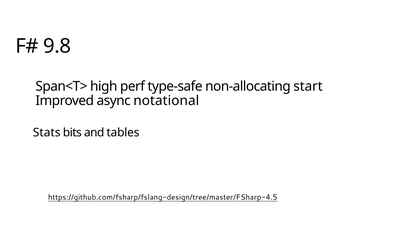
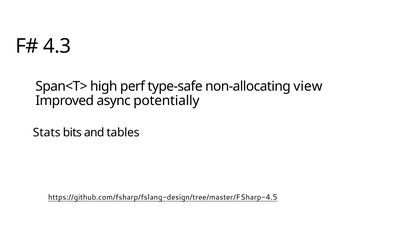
9.8: 9.8 -> 4.3 (57, 46)
start: start -> view (308, 86)
notational: notational -> potentially (166, 101)
